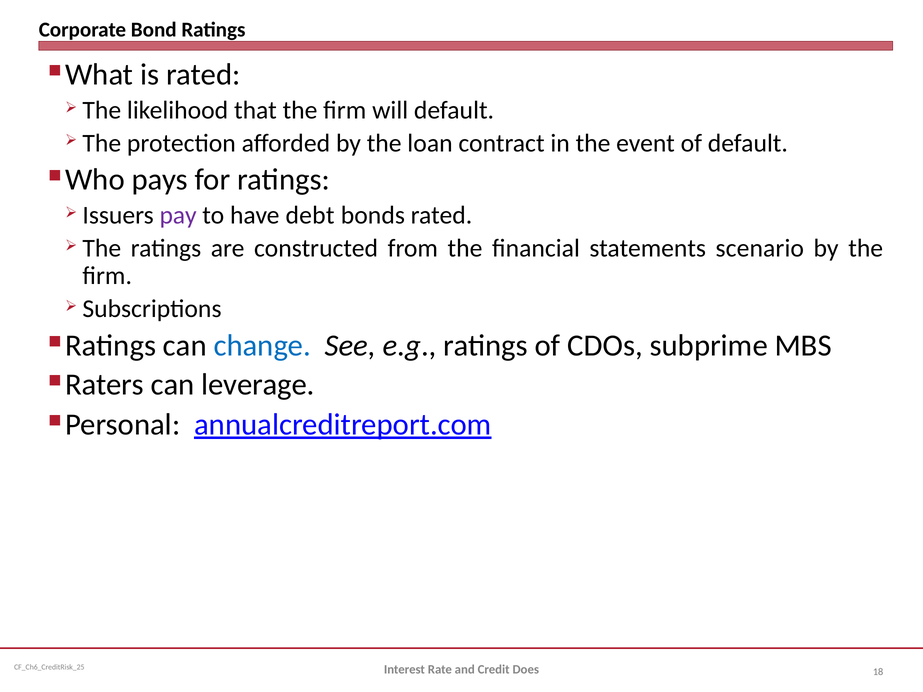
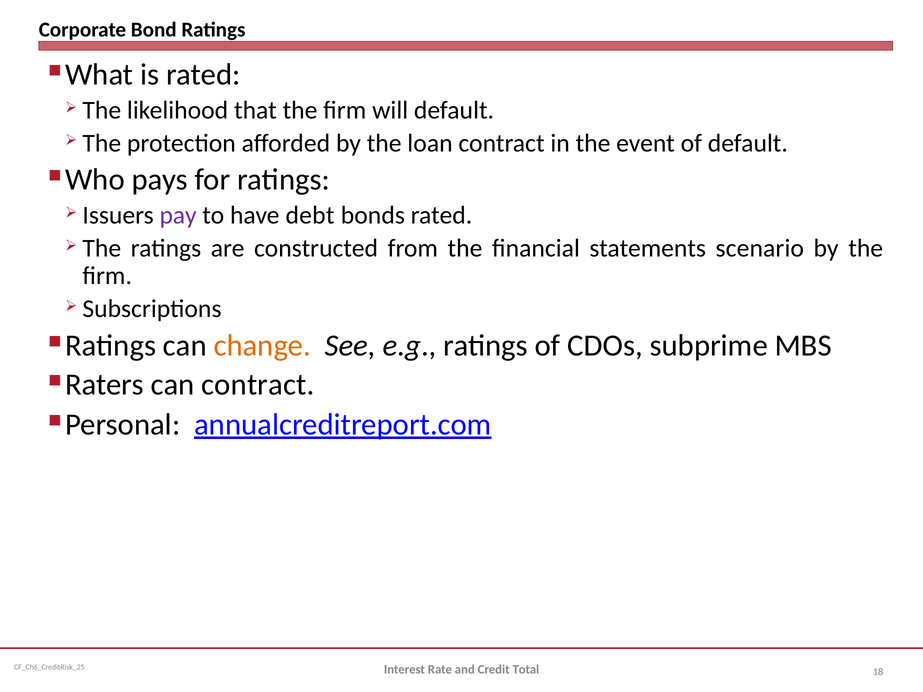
change colour: blue -> orange (262, 346)
can leverage: leverage -> contract (258, 385)
Does: Does -> Total (526, 670)
